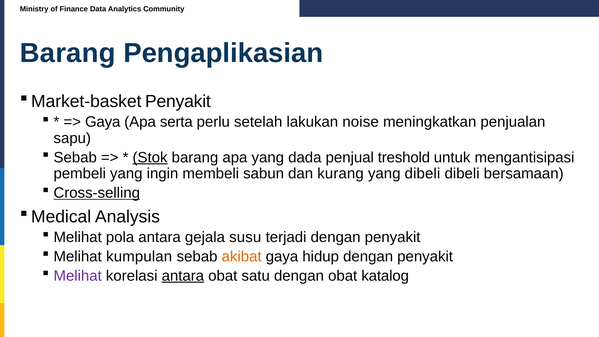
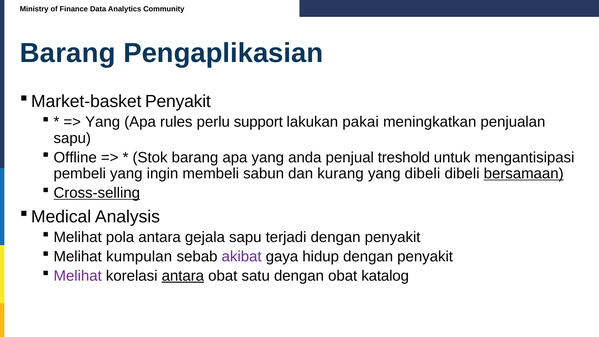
Gaya: Gaya -> Yang (103, 122)
serta: serta -> rules (176, 122)
setelah: setelah -> support (258, 122)
noise: noise -> pakai (361, 122)
Sebab: Sebab -> Offline (75, 157)
Stok underline: present -> none (150, 157)
dada: dada -> anda (305, 157)
bersamaan underline: none -> present (524, 174)
gejala susu: susu -> sapu (245, 237)
akibat colour: orange -> purple (242, 256)
